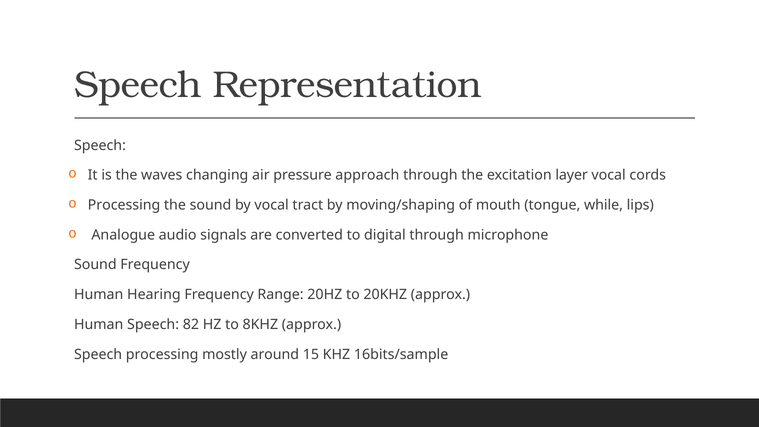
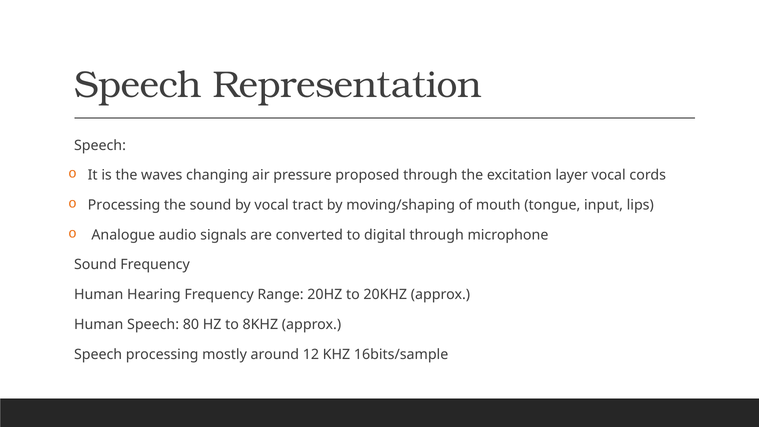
approach: approach -> proposed (367, 175)
while: while -> input (604, 205)
82: 82 -> 80 (191, 324)
15: 15 -> 12 (311, 354)
